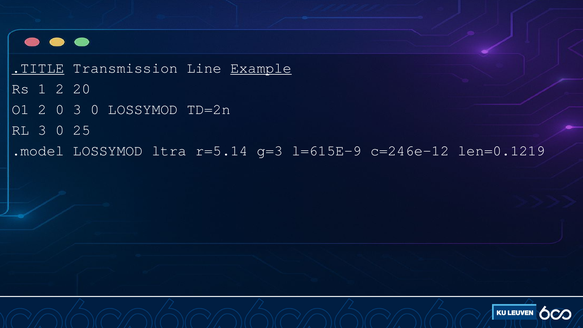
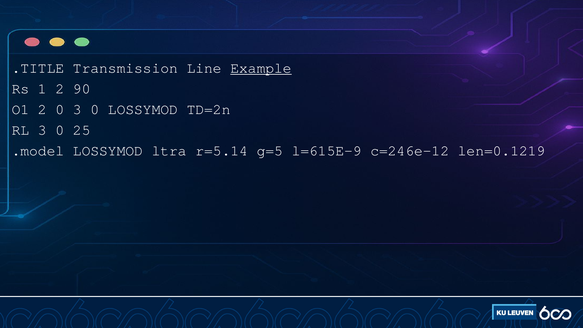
.TITLE underline: present -> none (38, 68)
20: 20 -> 90 (82, 89)
g=3: g=3 -> g=5 (270, 151)
